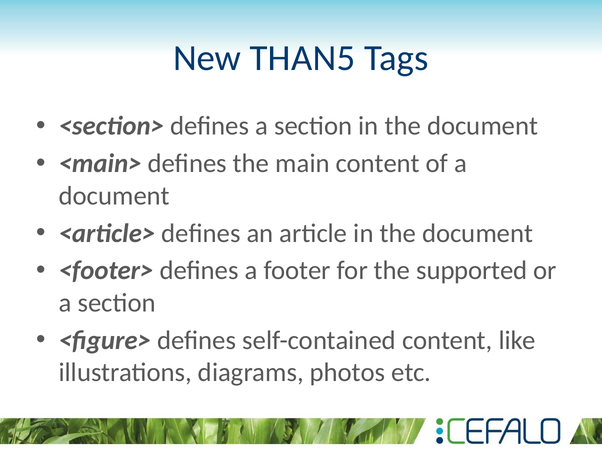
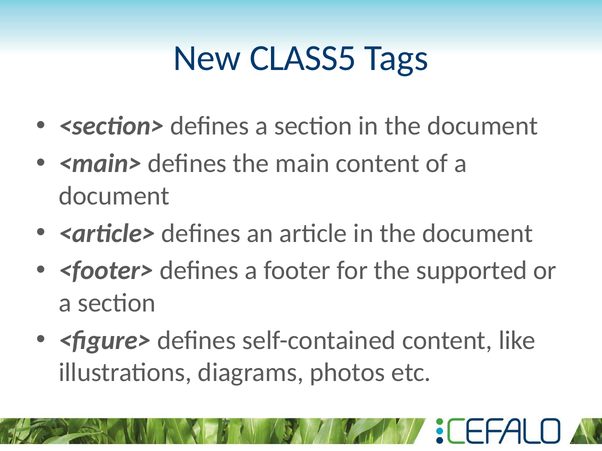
THAN5: THAN5 -> CLASS5 (303, 58)
